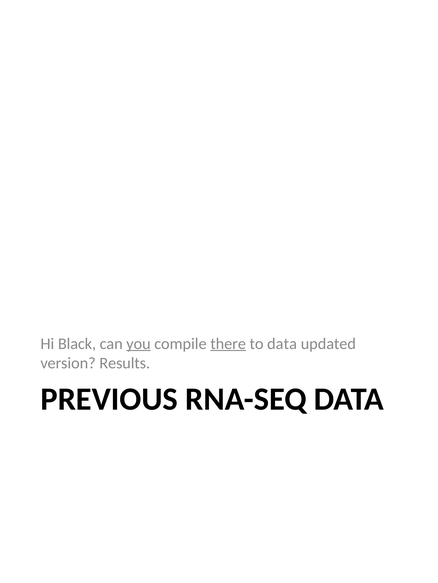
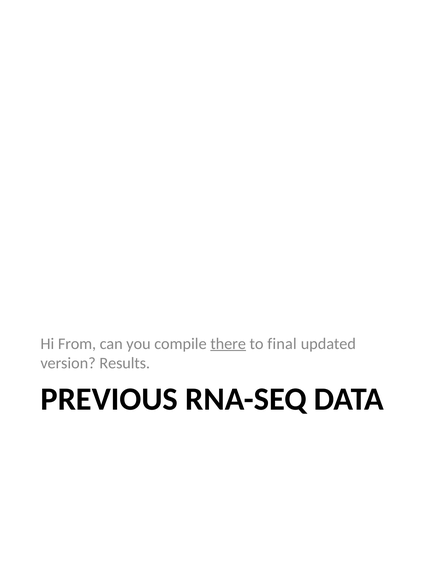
Black: Black -> From (77, 344)
you underline: present -> none (138, 344)
to data: data -> final (282, 344)
